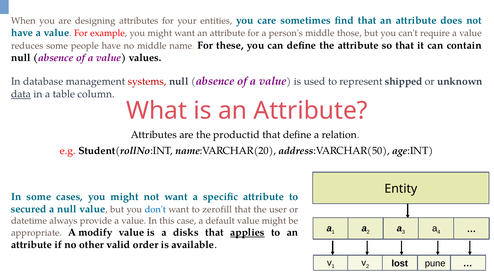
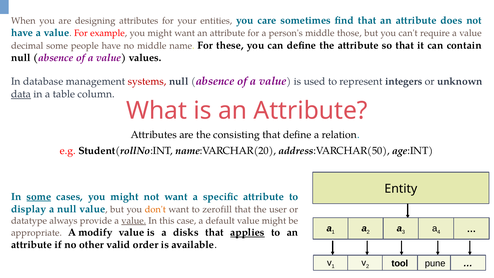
reduces: reduces -> decimal (27, 46)
shipped: shipped -> integers (404, 82)
productid: productid -> consisting (237, 135)
some underline: none -> present (39, 197)
secured: secured -> display (29, 209)
don't colour: blue -> orange (155, 209)
datetime: datetime -> datatype (29, 221)
value underline: none -> present (134, 221)
lost: lost -> tool (400, 263)
